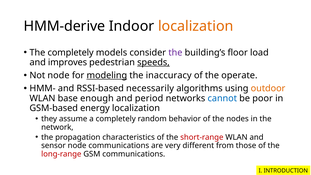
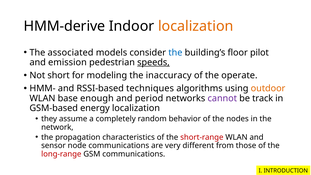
The completely: completely -> associated (71, 53)
the colour: purple -> blue (175, 53)
load: load -> pilot (259, 53)
improves: improves -> emission (67, 62)
Not node: node -> short (59, 75)
modeling underline: present -> none (107, 75)
necessarily: necessarily -> techniques (150, 88)
cannot colour: blue -> purple (222, 98)
poor: poor -> track (263, 98)
